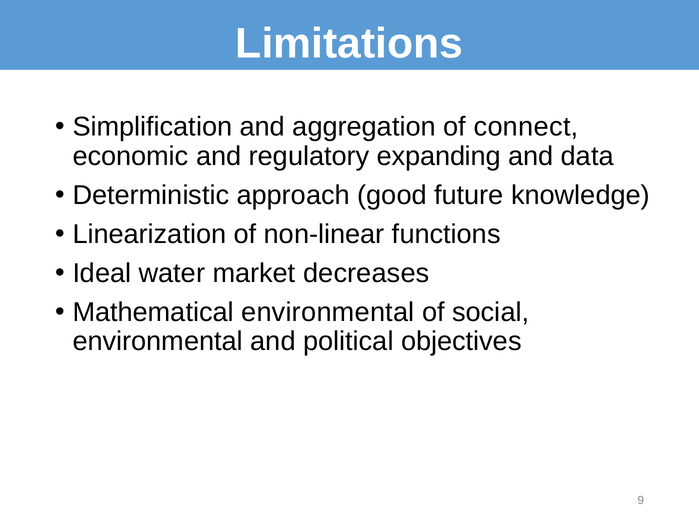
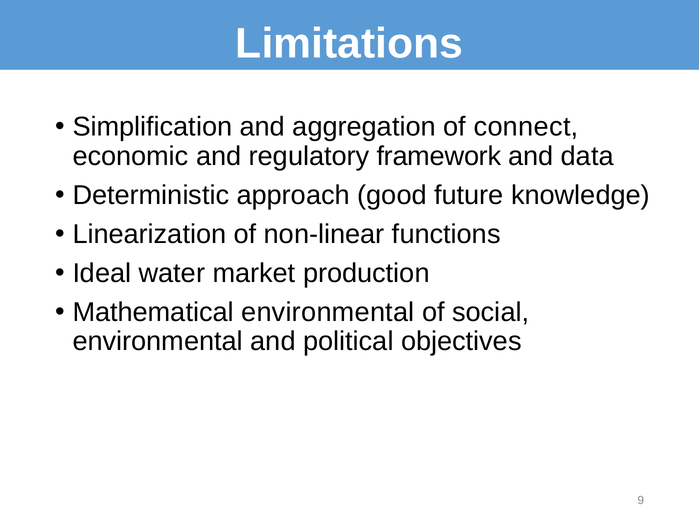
expanding: expanding -> framework (439, 156)
decreases: decreases -> production (366, 273)
